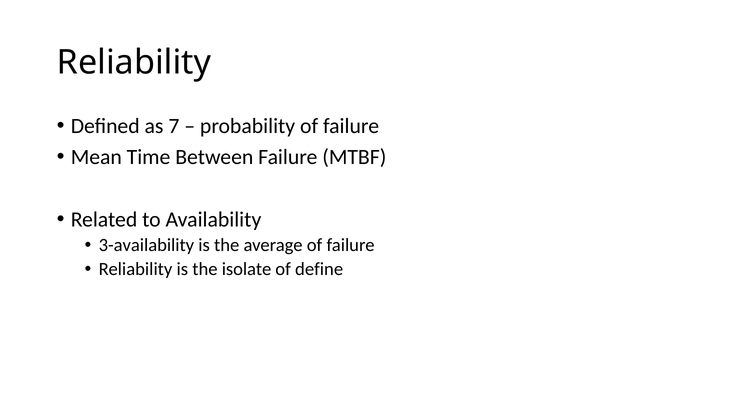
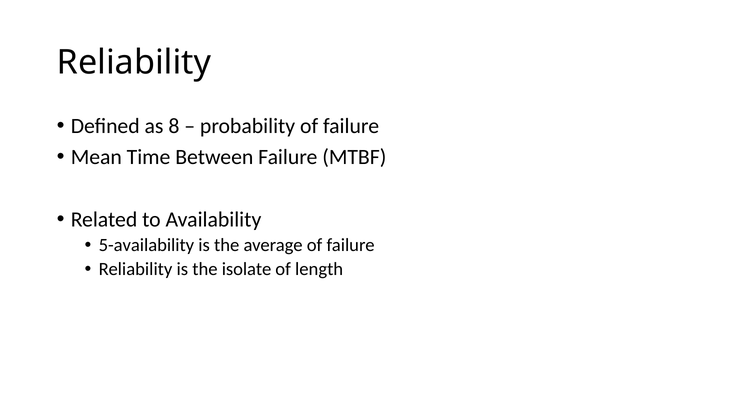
7: 7 -> 8 (174, 126)
3-availability: 3-availability -> 5-availability (146, 245)
define: define -> length (319, 269)
